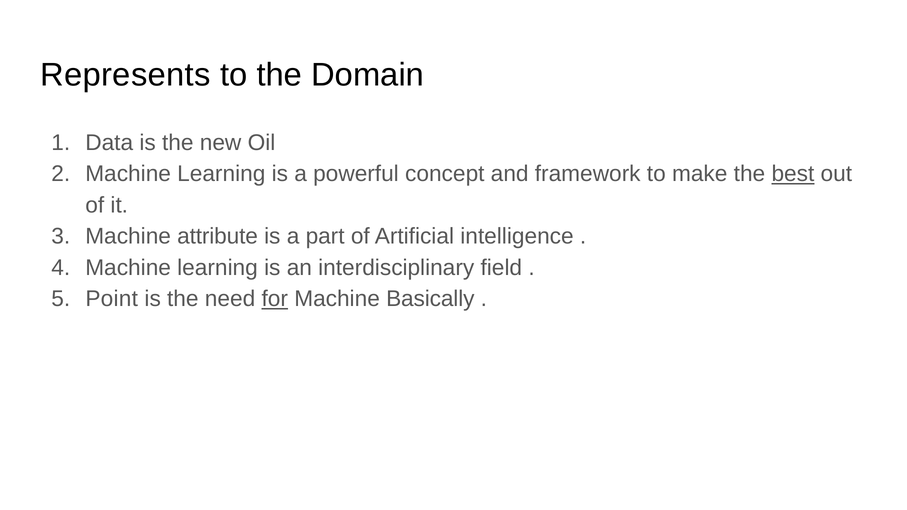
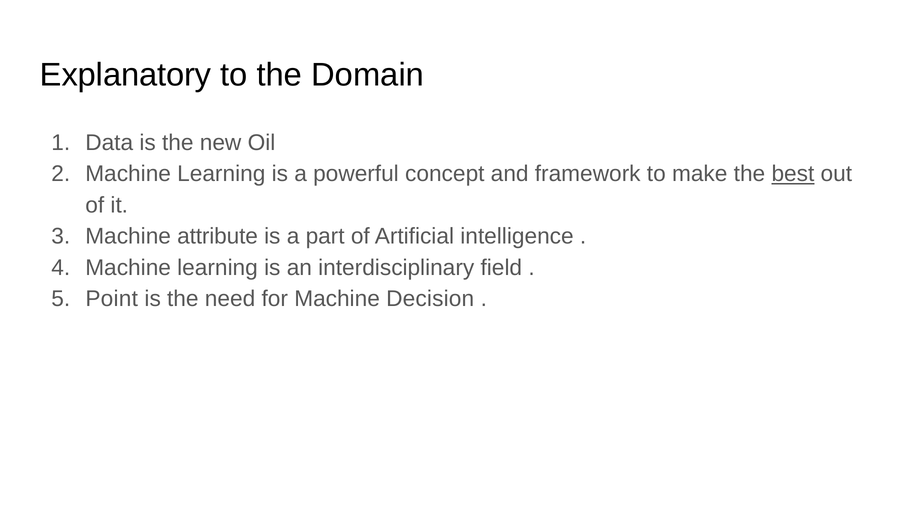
Represents: Represents -> Explanatory (126, 75)
for underline: present -> none (275, 299)
Basically: Basically -> Decision (430, 299)
